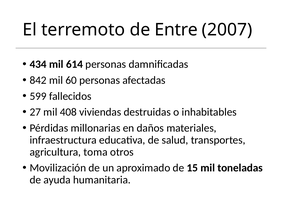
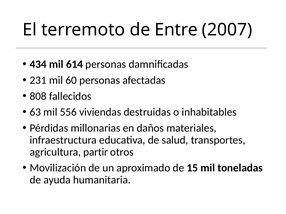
842: 842 -> 231 (38, 80)
599: 599 -> 808 (38, 96)
27: 27 -> 63 (35, 112)
408: 408 -> 556 (68, 112)
toma: toma -> partir (96, 152)
